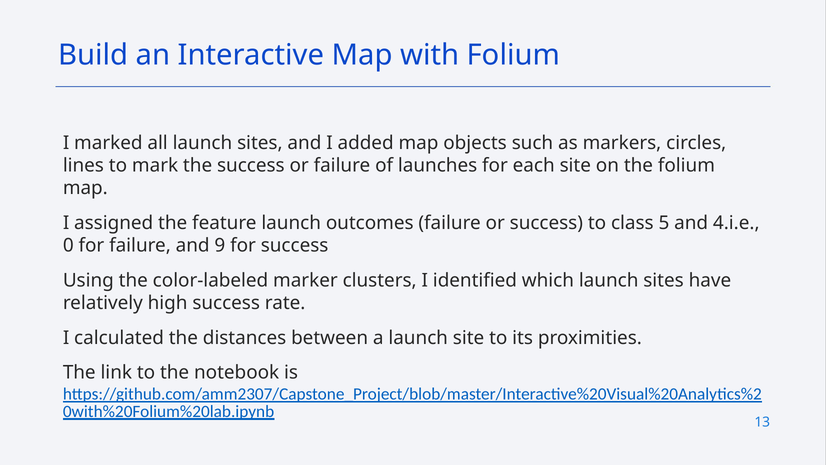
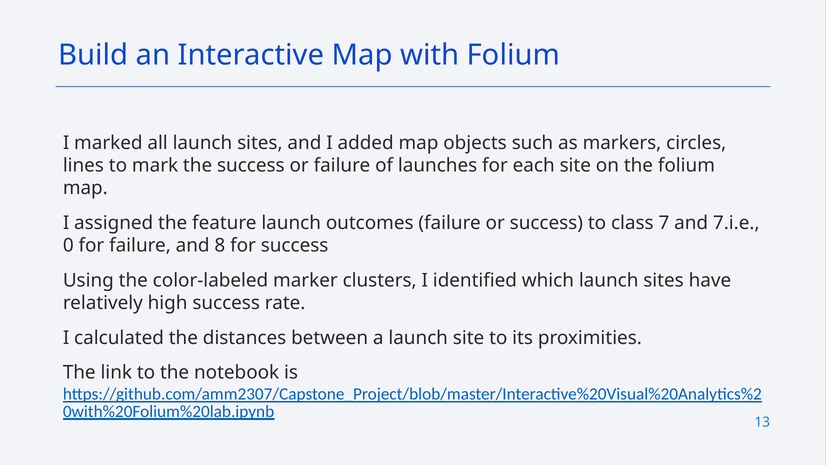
5: 5 -> 7 (664, 223)
4.i.e: 4.i.e -> 7.i.e (736, 223)
9: 9 -> 8 (220, 246)
